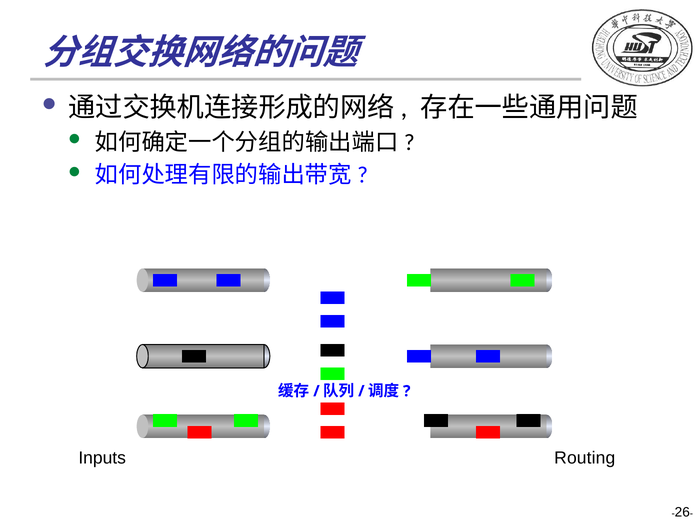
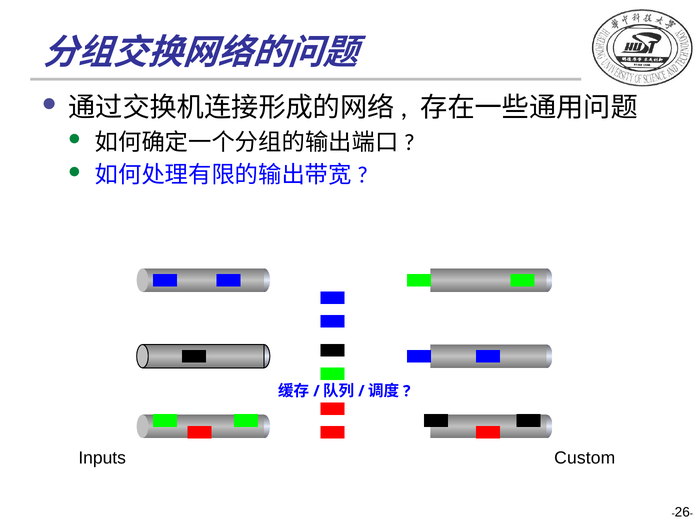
Routing: Routing -> Custom (585, 458)
